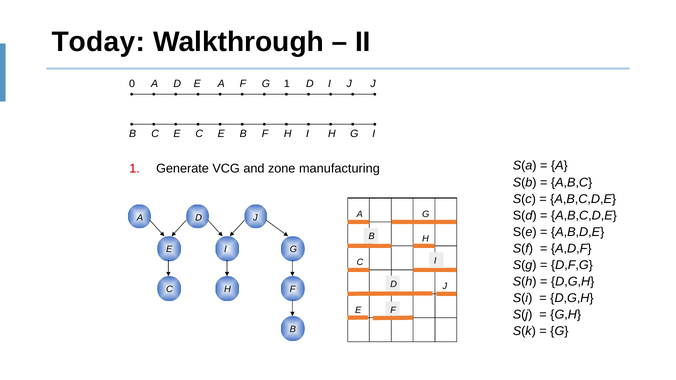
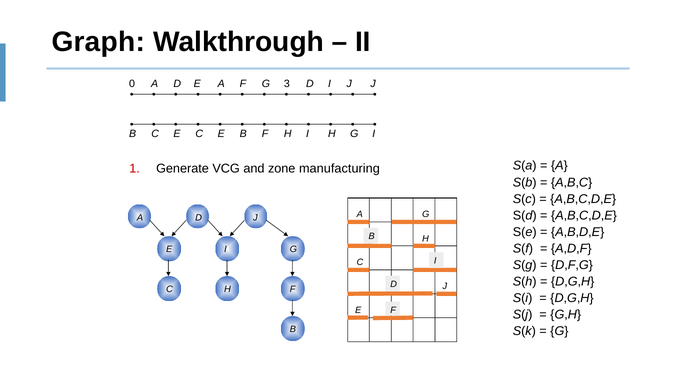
Today: Today -> Graph (98, 42)
F 1: 1 -> 3 (287, 84)
